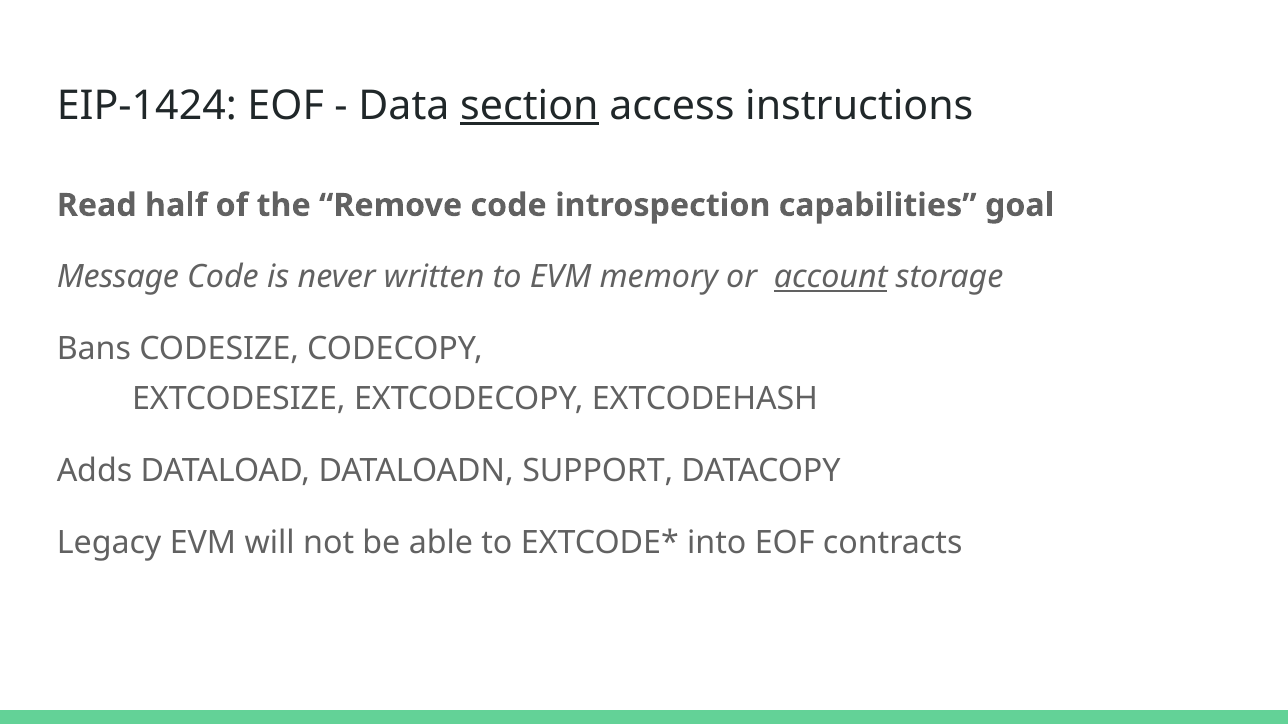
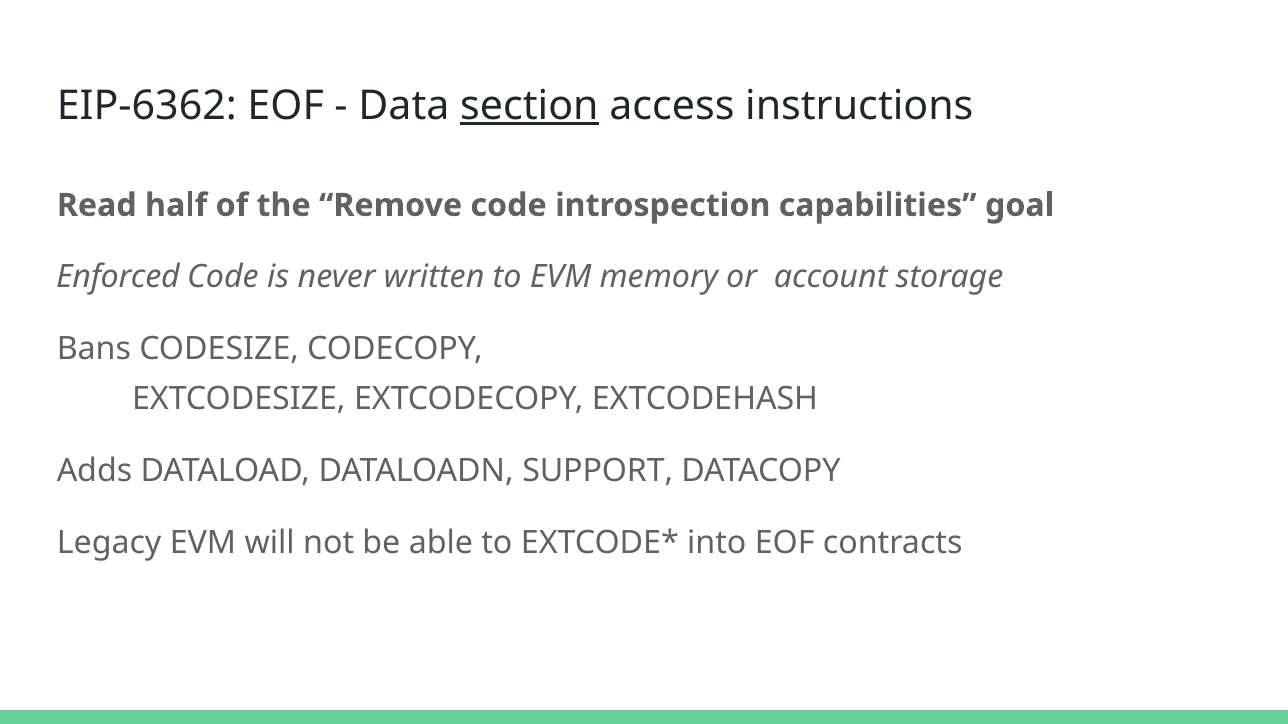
EIP-1424: EIP-1424 -> EIP-6362 (147, 106)
Message: Message -> Enforced (118, 277)
account underline: present -> none (831, 277)
